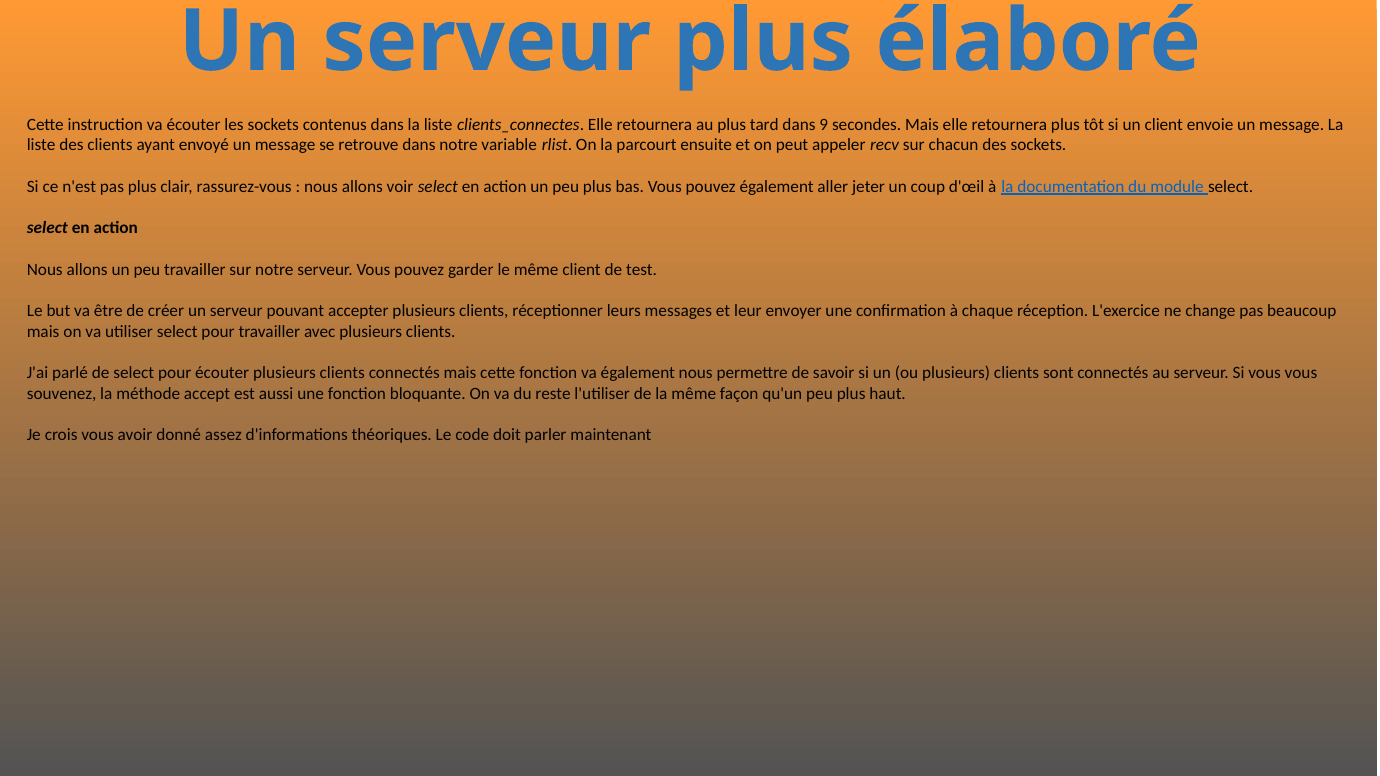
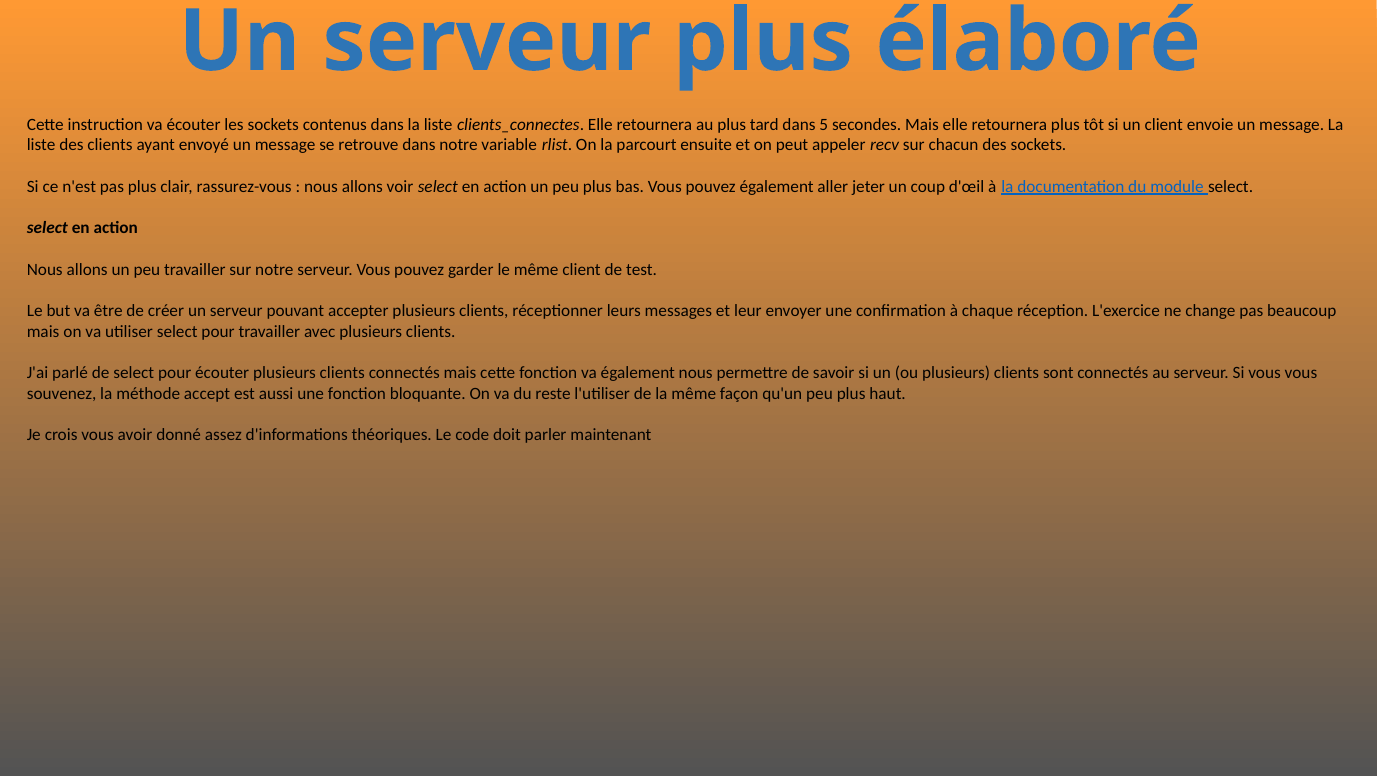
9: 9 -> 5 (824, 125)
